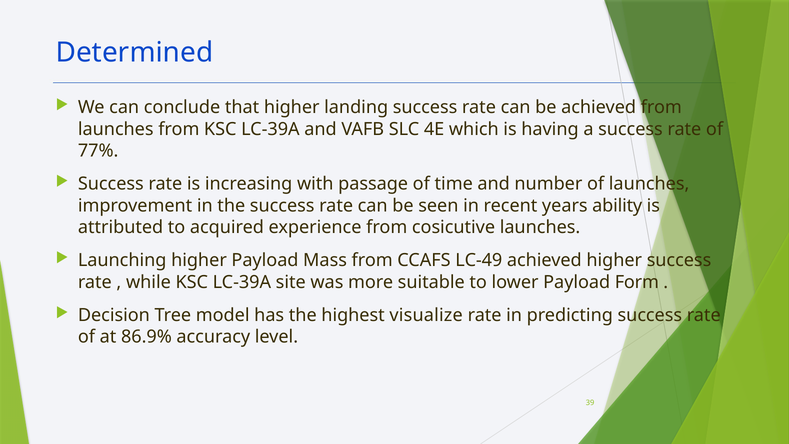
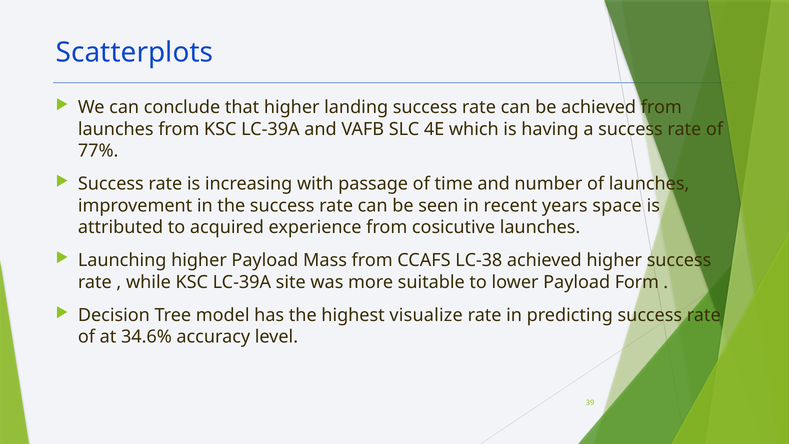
Determined: Determined -> Scatterplots (134, 53)
ability: ability -> space (617, 206)
LC-49: LC-49 -> LC-38 (479, 260)
86.9%: 86.9% -> 34.6% (146, 337)
